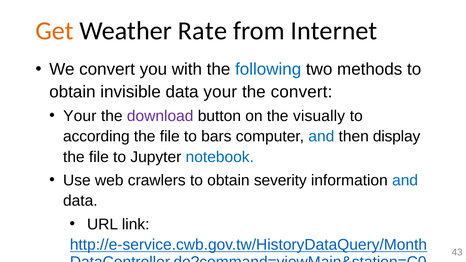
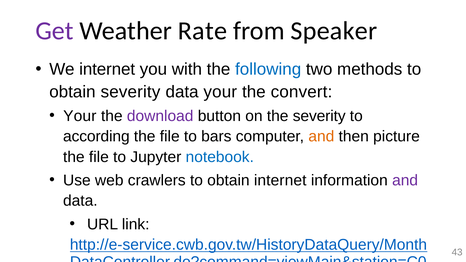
Get colour: orange -> purple (55, 31)
Internet: Internet -> Speaker (334, 31)
We convert: convert -> internet (107, 69)
obtain invisible: invisible -> severity (130, 92)
the visually: visually -> severity (319, 116)
and colour: blue -> orange (321, 137)
display: display -> picture (396, 137)
obtain severity: severity -> internet (280, 180)
and colour: blue -> purple (405, 180)
